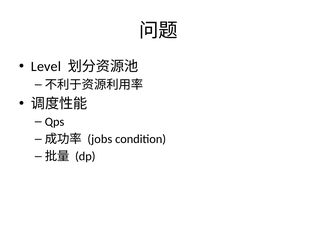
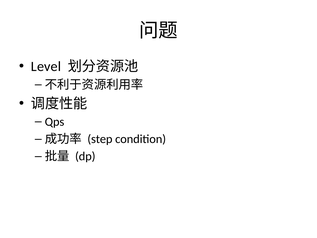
jobs: jobs -> step (100, 139)
